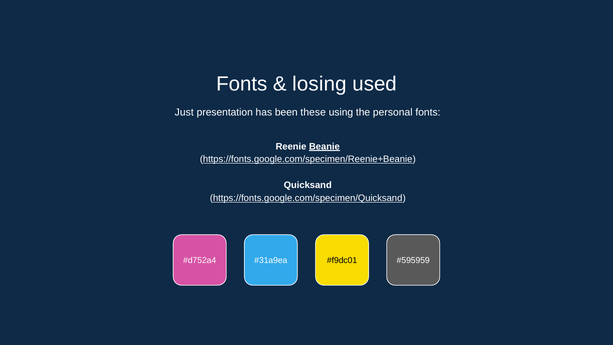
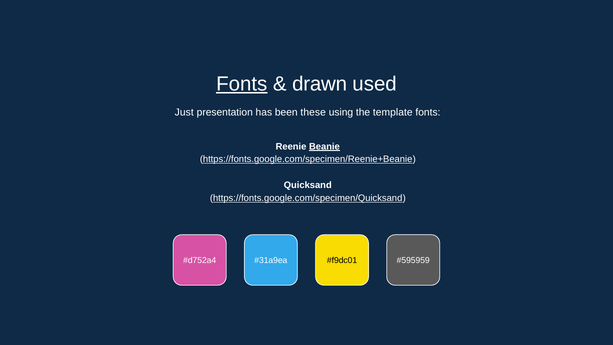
Fonts underline: none -> present (242, 84)
losing: losing -> drawn (320, 84)
personal: personal -> template (393, 113)
